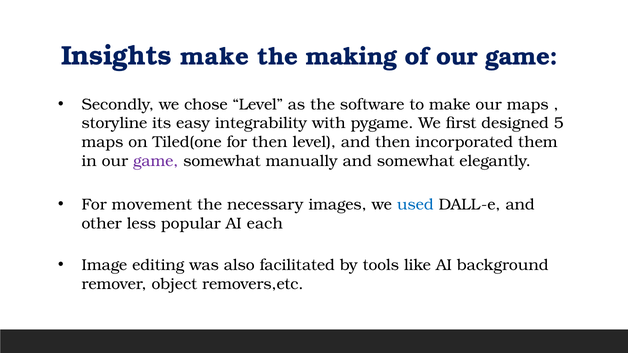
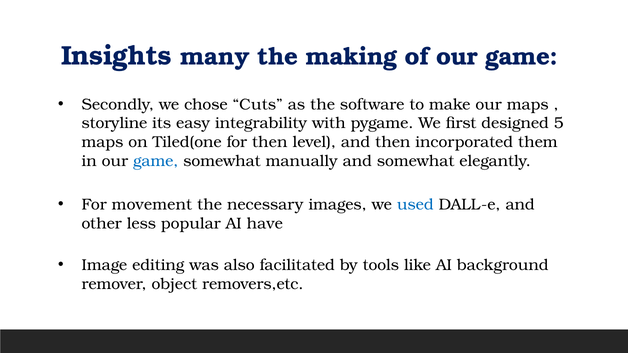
Insights make: make -> many (215, 57)
chose Level: Level -> Cuts (258, 104)
game colour: purple -> blue (156, 161)
each: each -> have (265, 224)
